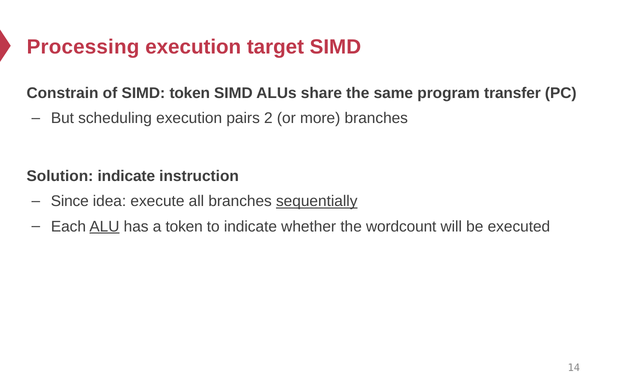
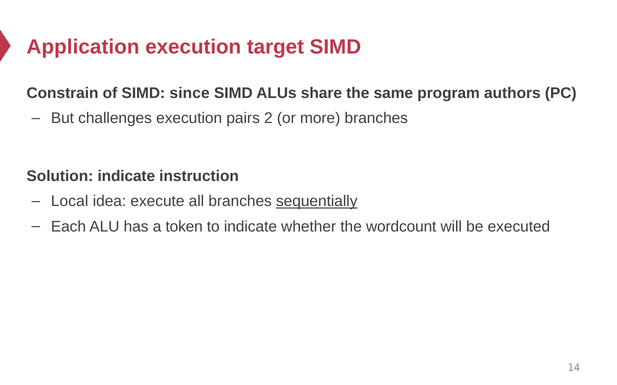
Processing: Processing -> Application (83, 47)
SIMD token: token -> since (190, 93)
transfer: transfer -> authors (512, 93)
scheduling: scheduling -> challenges (115, 119)
Since: Since -> Local (70, 202)
ALU underline: present -> none (104, 227)
